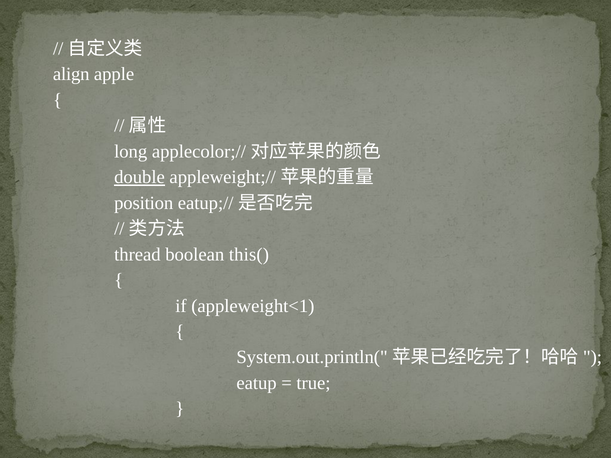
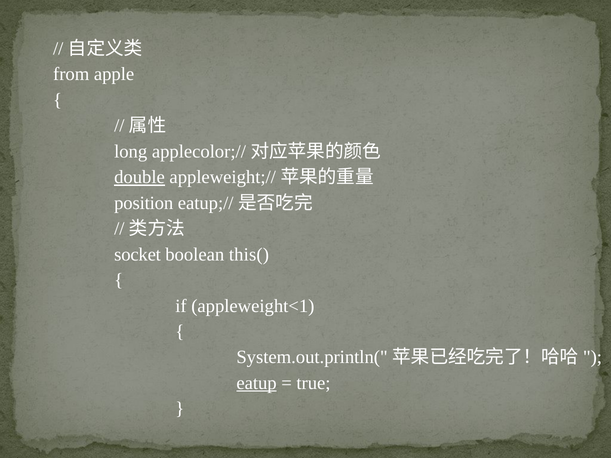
align: align -> from (71, 74)
thread: thread -> socket (138, 255)
eatup underline: none -> present (257, 383)
